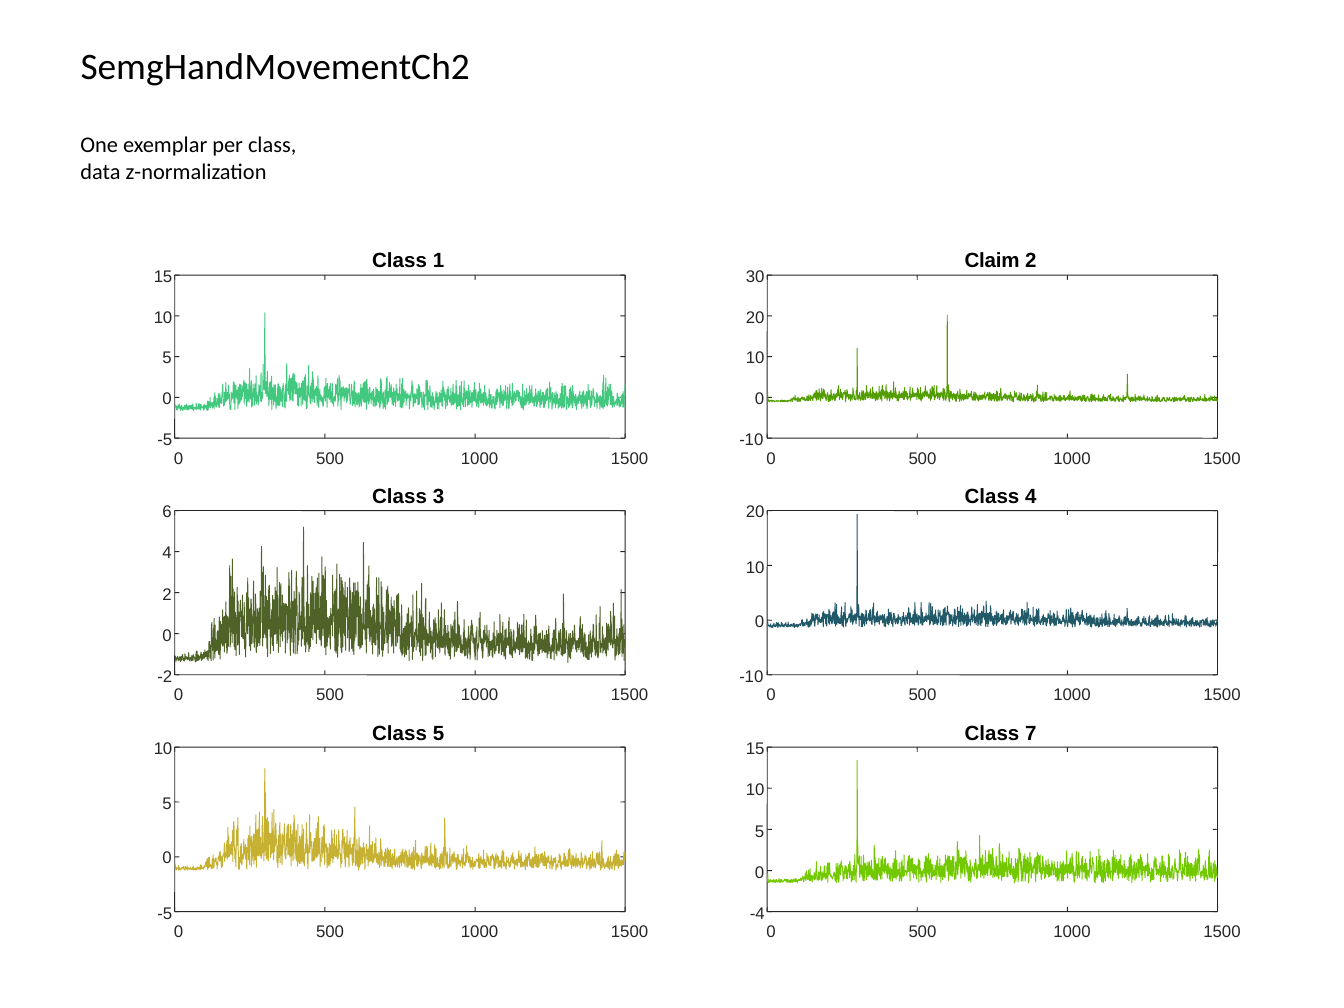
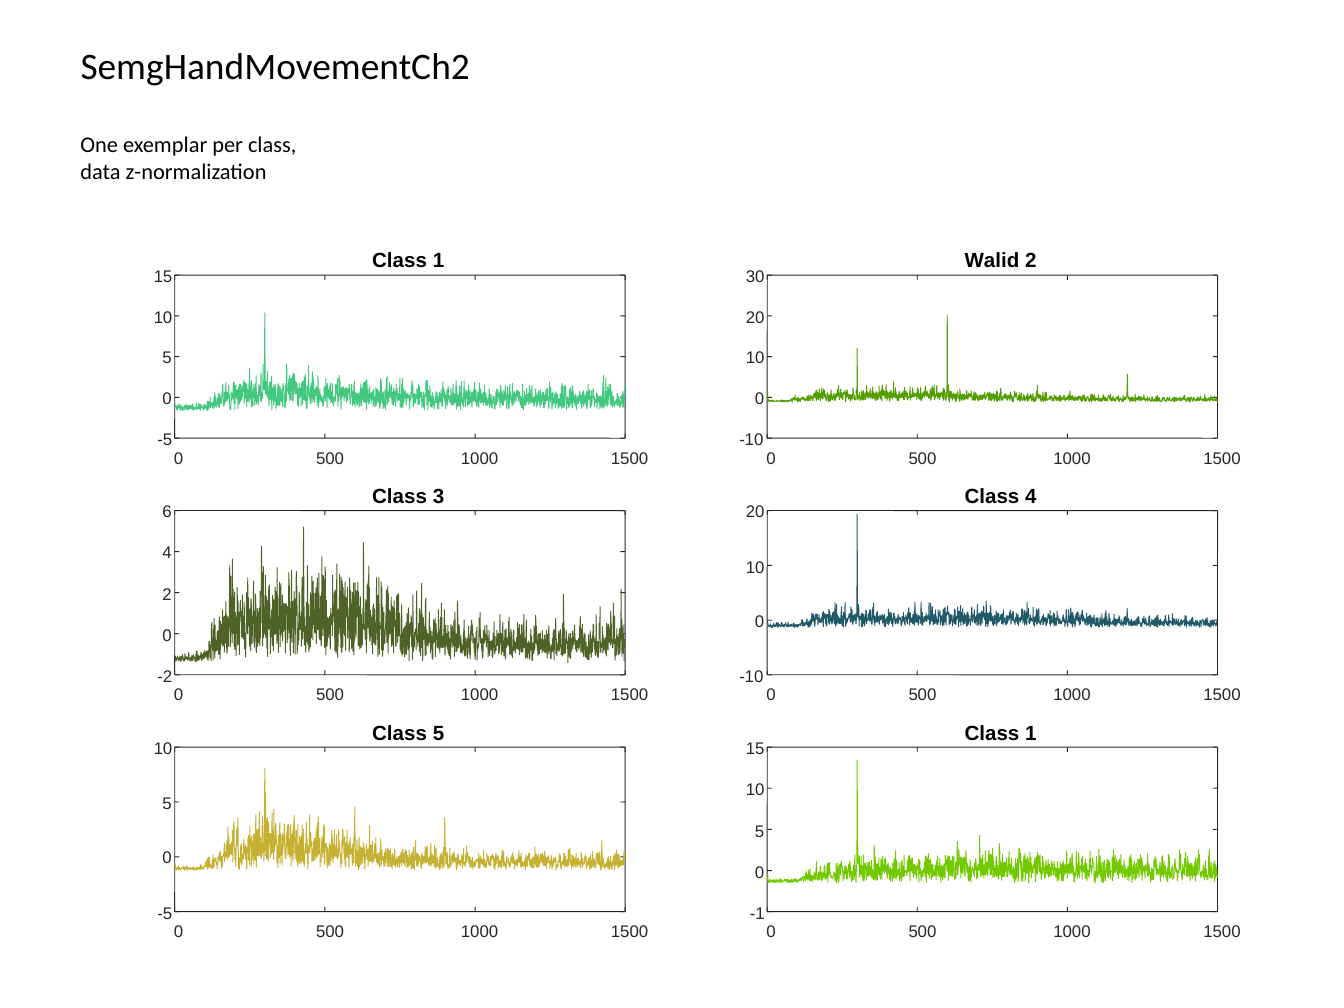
Claim: Claim -> Walid (992, 261)
7: 7 -> 1 (1031, 733)
-4: -4 -> -1 (757, 914)
